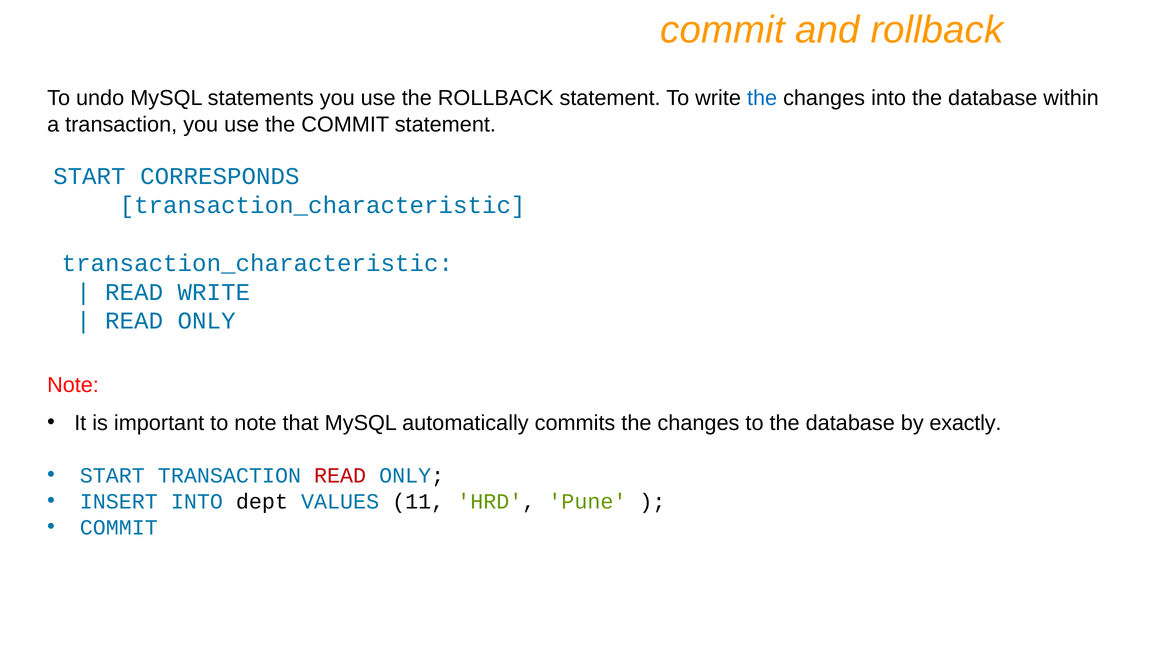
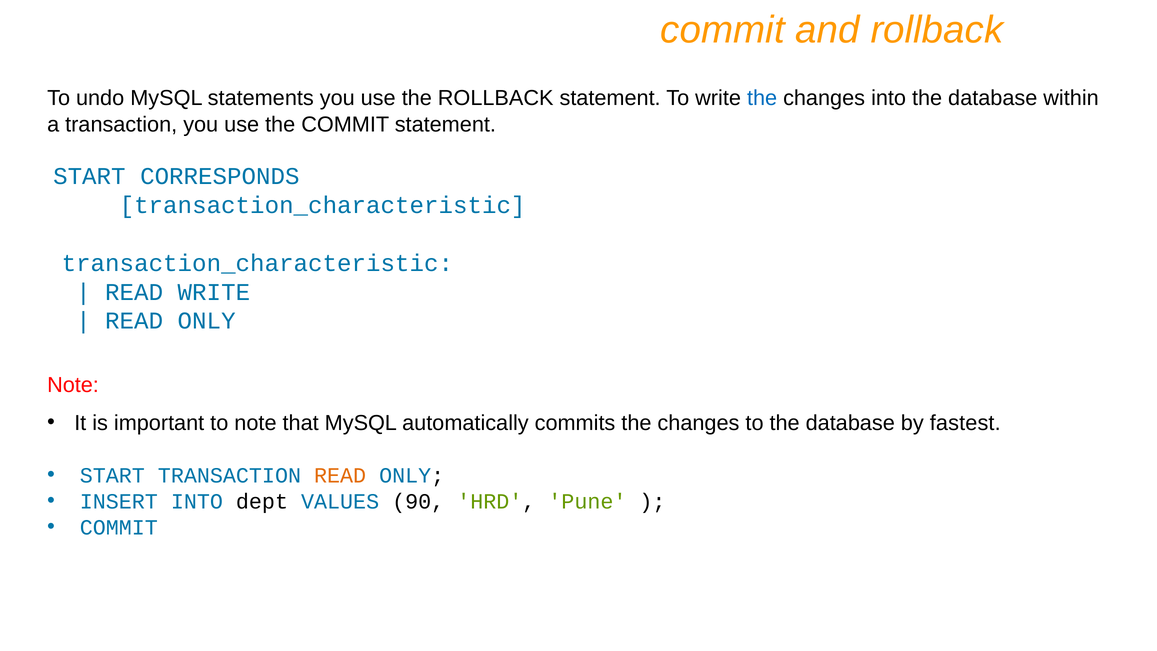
exactly: exactly -> fastest (965, 423)
READ colour: red -> orange (340, 475)
11: 11 -> 90 (418, 501)
